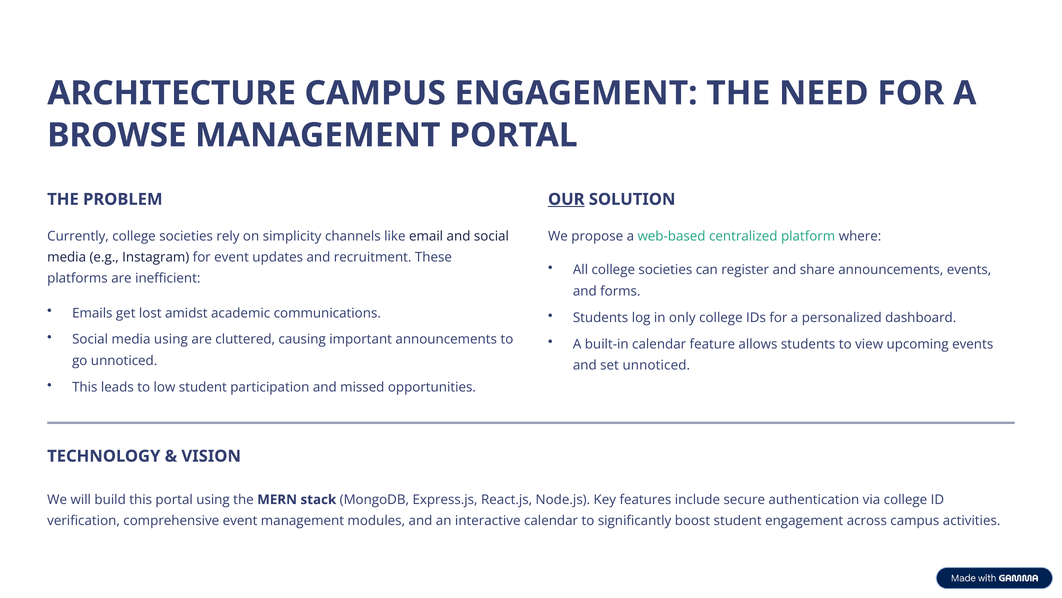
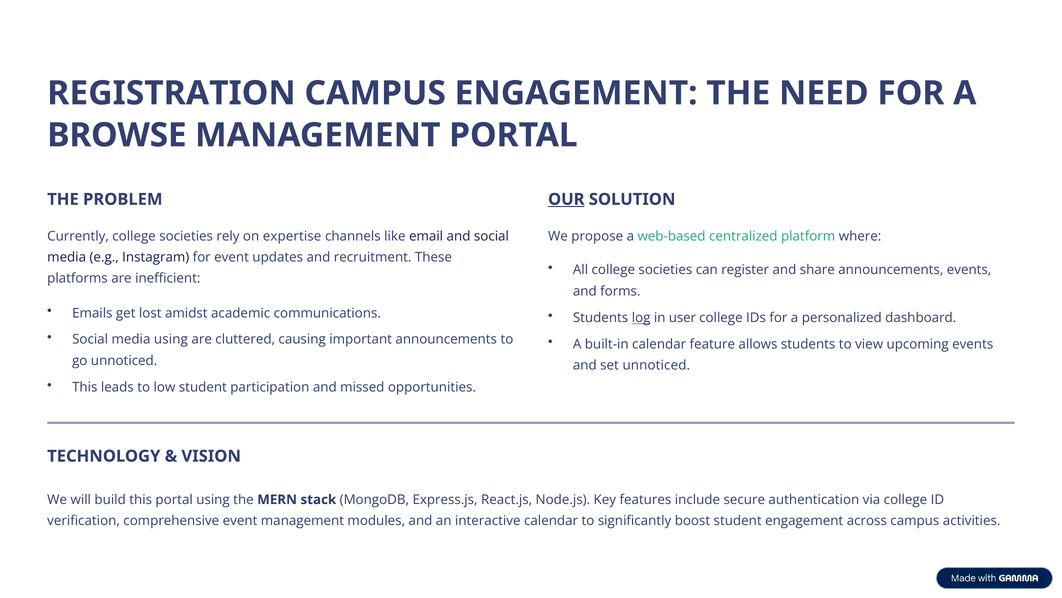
ARCHITECTURE: ARCHITECTURE -> REGISTRATION (171, 93)
simplicity: simplicity -> expertise (292, 236)
log underline: none -> present (641, 318)
only: only -> user (682, 318)
